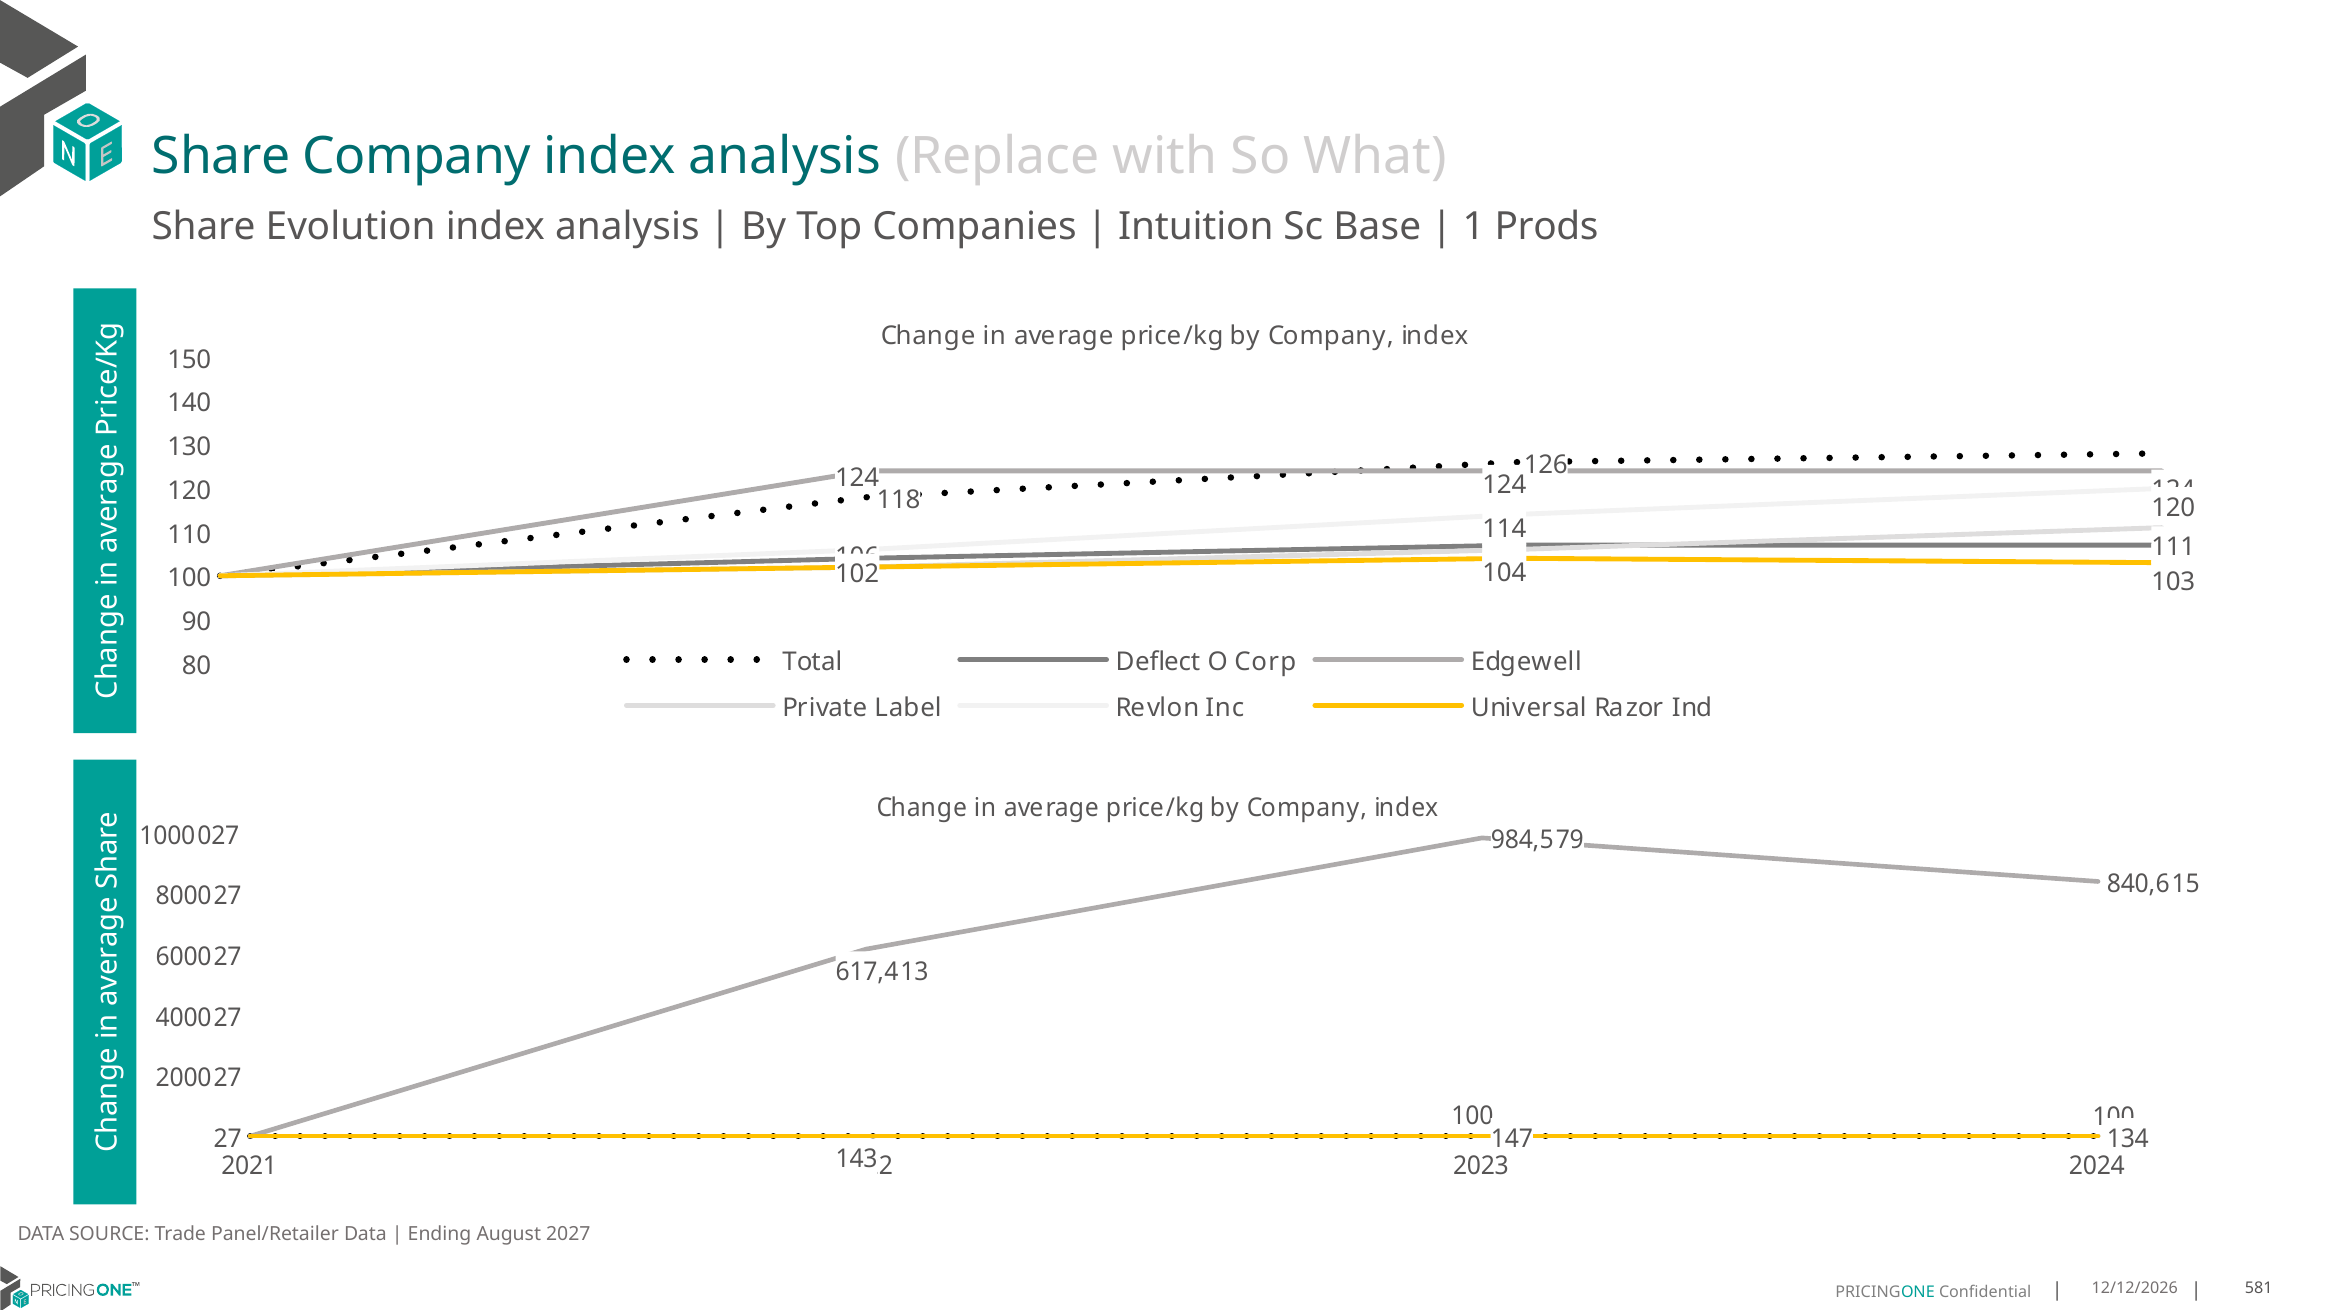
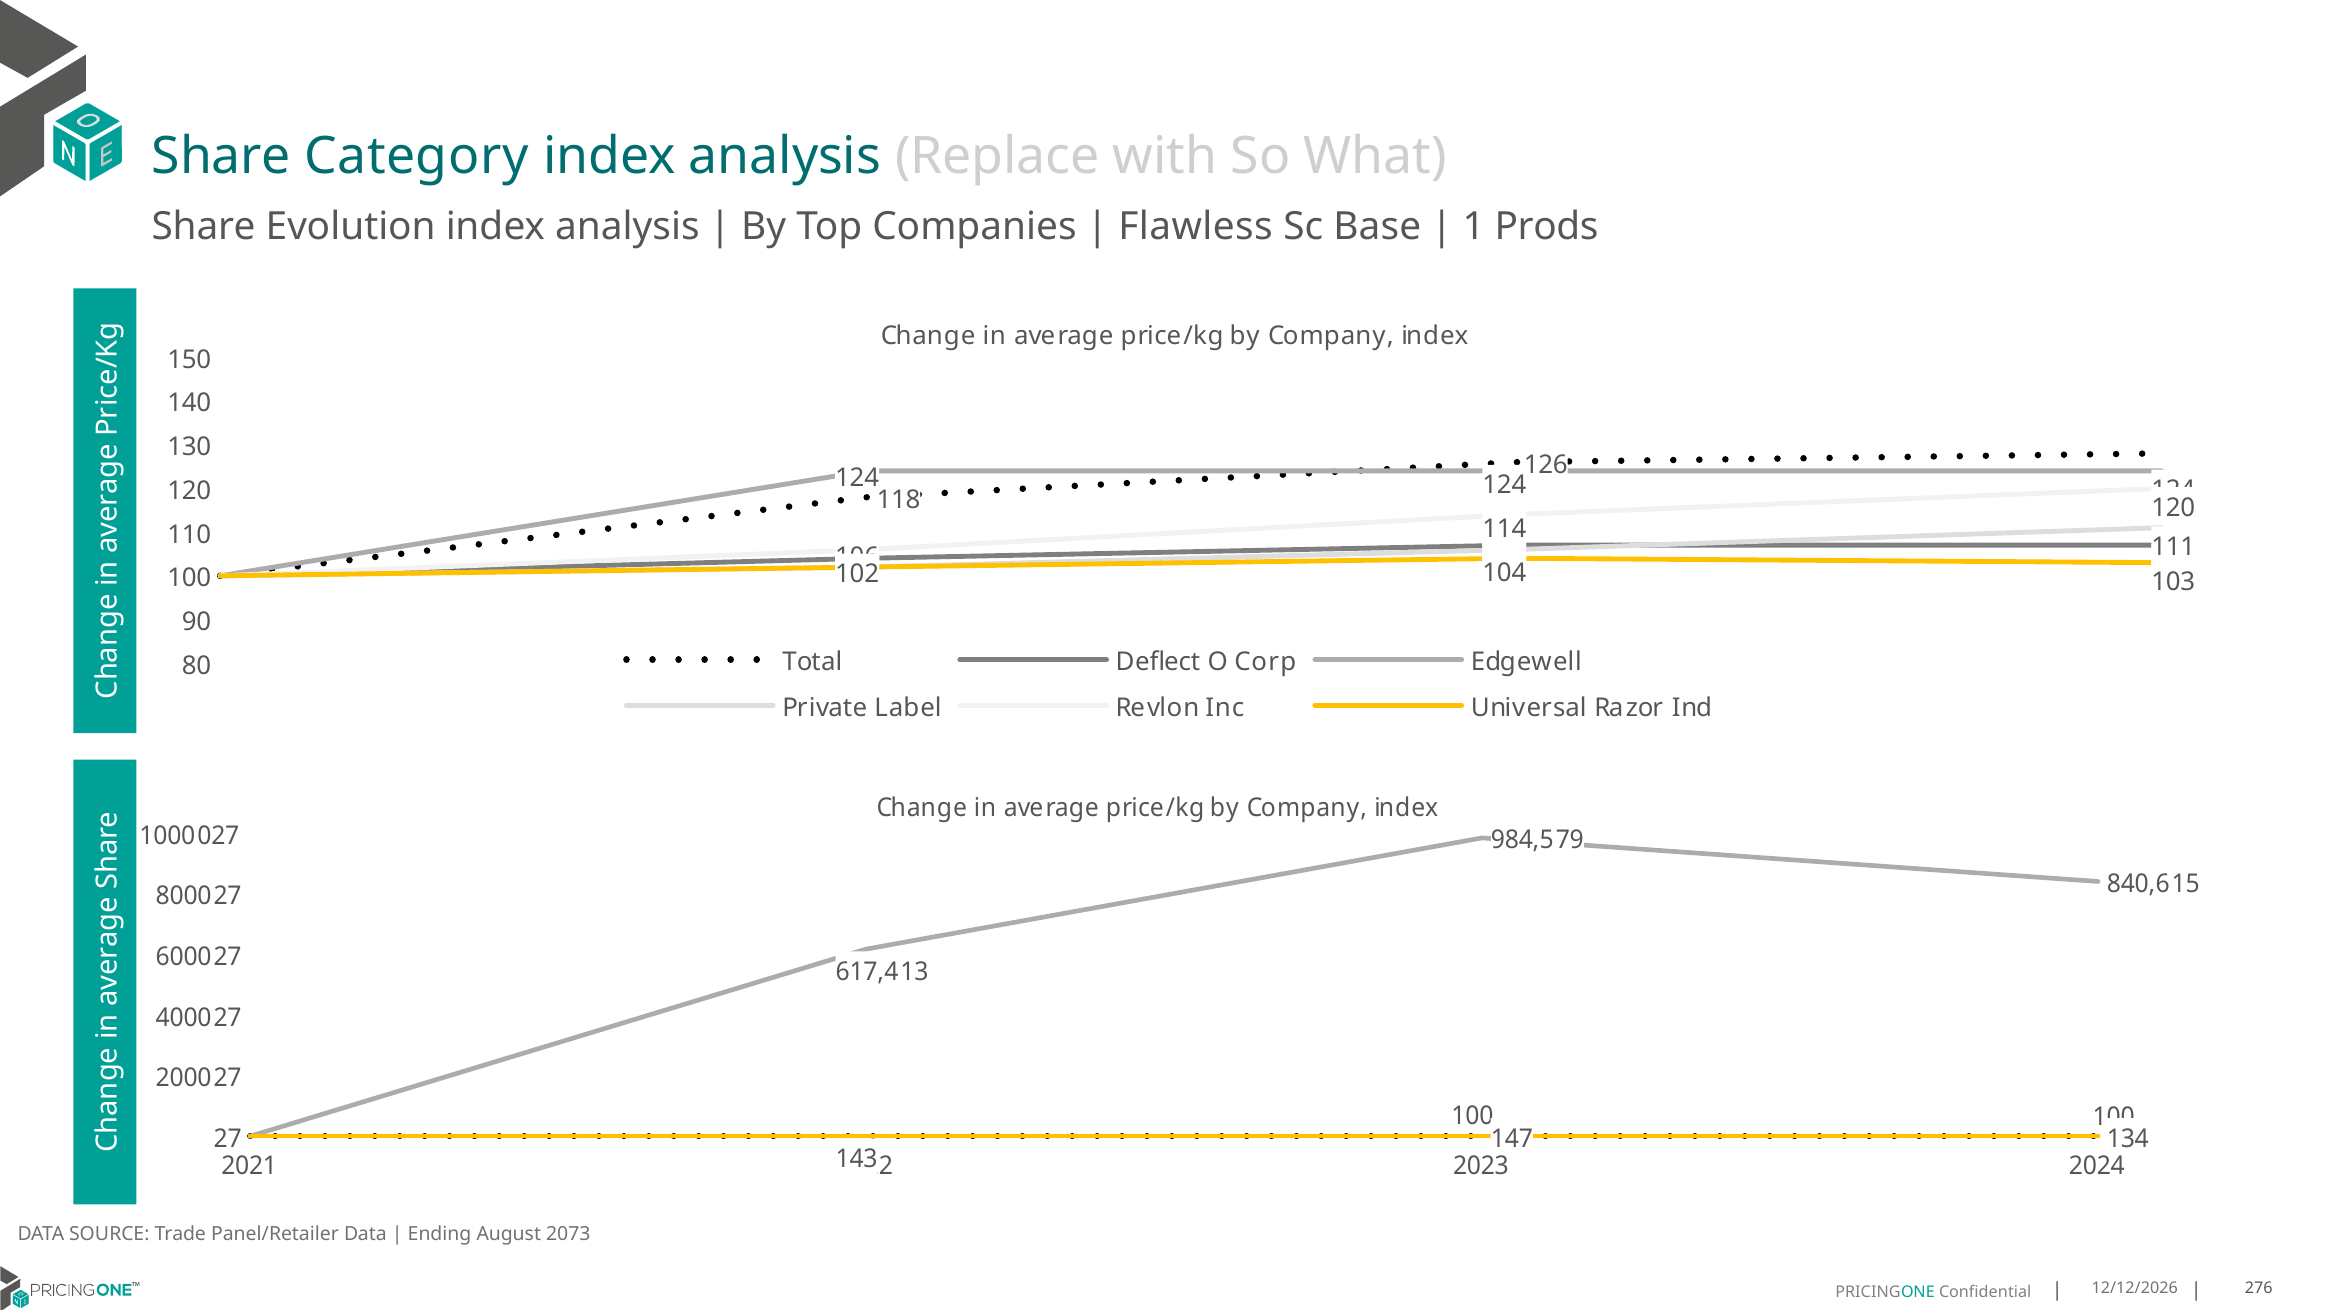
Share Company: Company -> Category (416, 157)
Intuition: Intuition -> Flawless (1196, 227)
2027: 2027 -> 2073 (568, 1234)
581: 581 -> 276 (2259, 1289)
